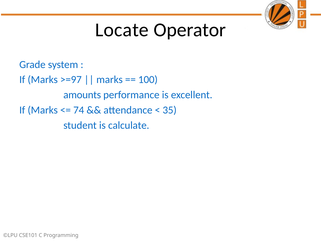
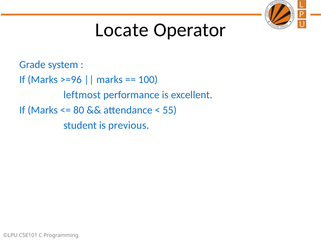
>=97: >=97 -> >=96 (71, 80)
amounts: amounts -> leftmost (82, 95)
74: 74 -> 80 (79, 110)
35: 35 -> 55 (170, 110)
calculate: calculate -> previous (129, 125)
